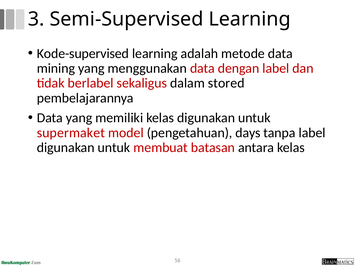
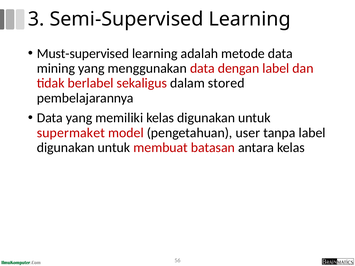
Kode-supervised: Kode-supervised -> Must-supervised (83, 54)
days: days -> user (248, 133)
